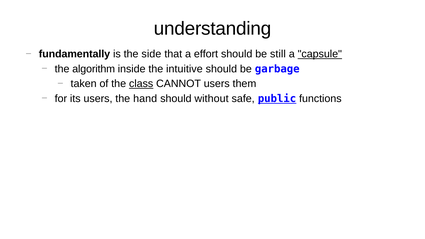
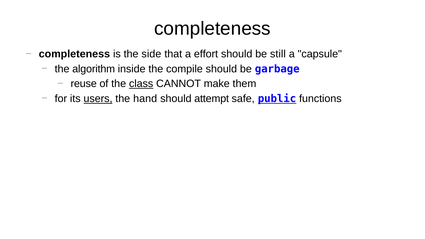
understanding: understanding -> completeness (212, 29)
fundamentally: fundamentally -> completeness (74, 54)
capsule underline: present -> none (320, 54)
intuitive: intuitive -> compile (184, 69)
taken: taken -> reuse (84, 84)
CANNOT users: users -> make (217, 84)
users underline: none -> present (98, 99)
without: without -> attempt (212, 99)
